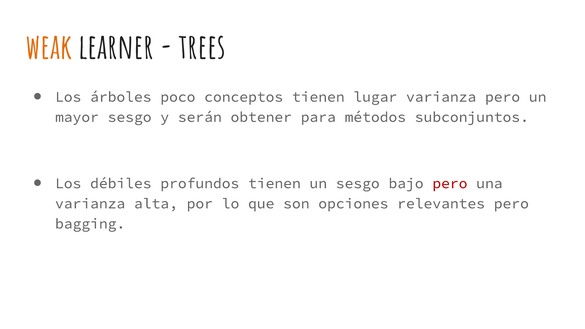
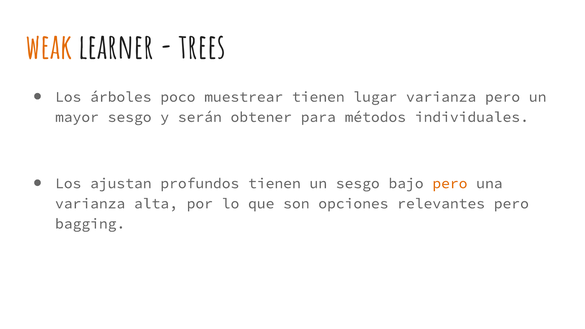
conceptos: conceptos -> muestrear (244, 97)
subconjuntos: subconjuntos -> individuales (472, 117)
débiles: débiles -> ajustan (121, 183)
pero colour: red -> orange (450, 183)
